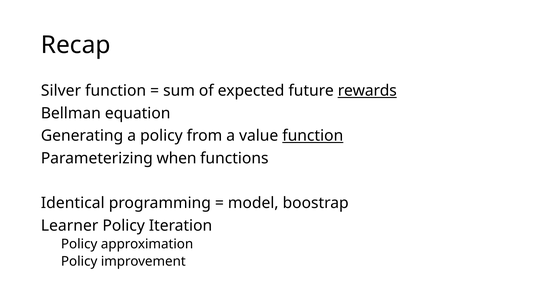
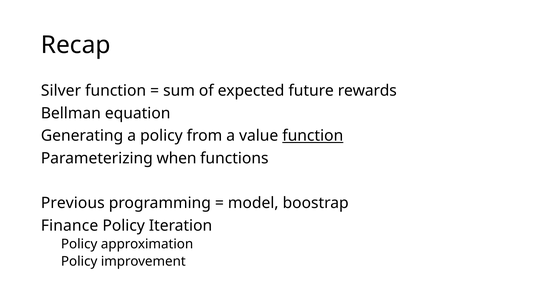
rewards underline: present -> none (367, 91)
Identical: Identical -> Previous (73, 203)
Learner: Learner -> Finance (70, 225)
